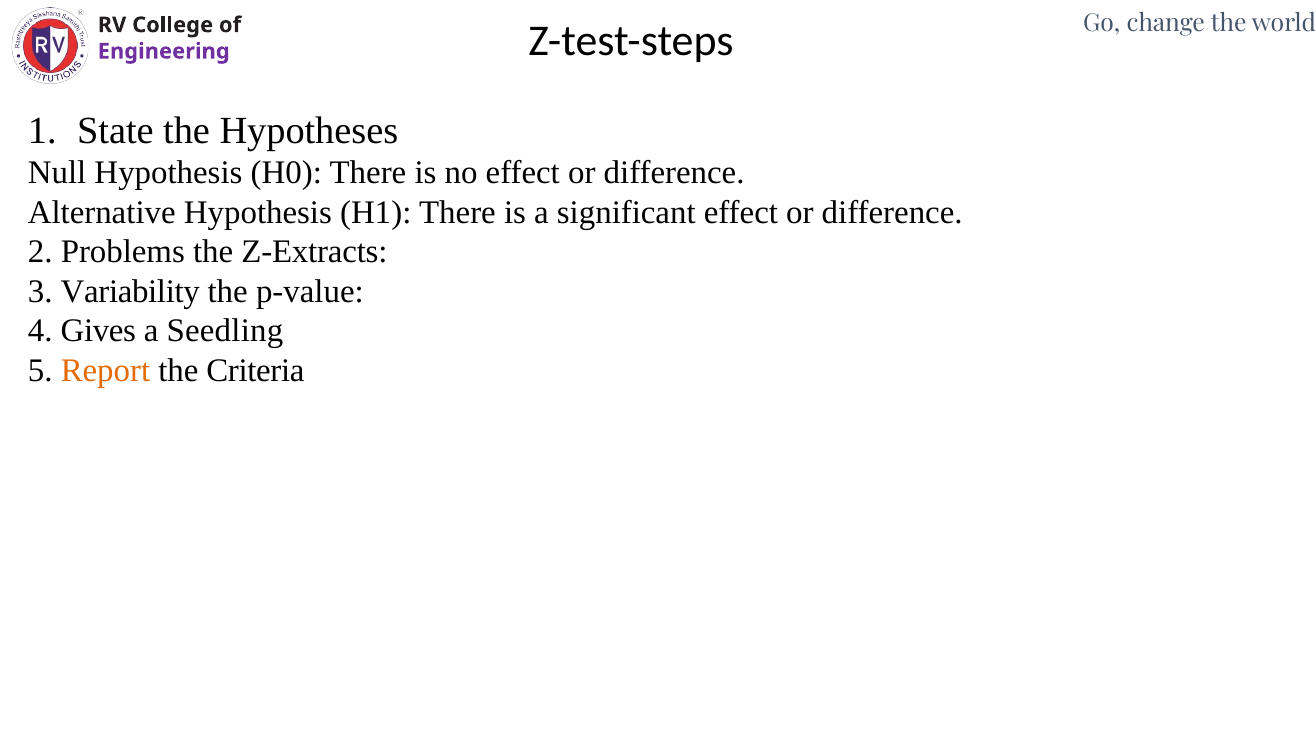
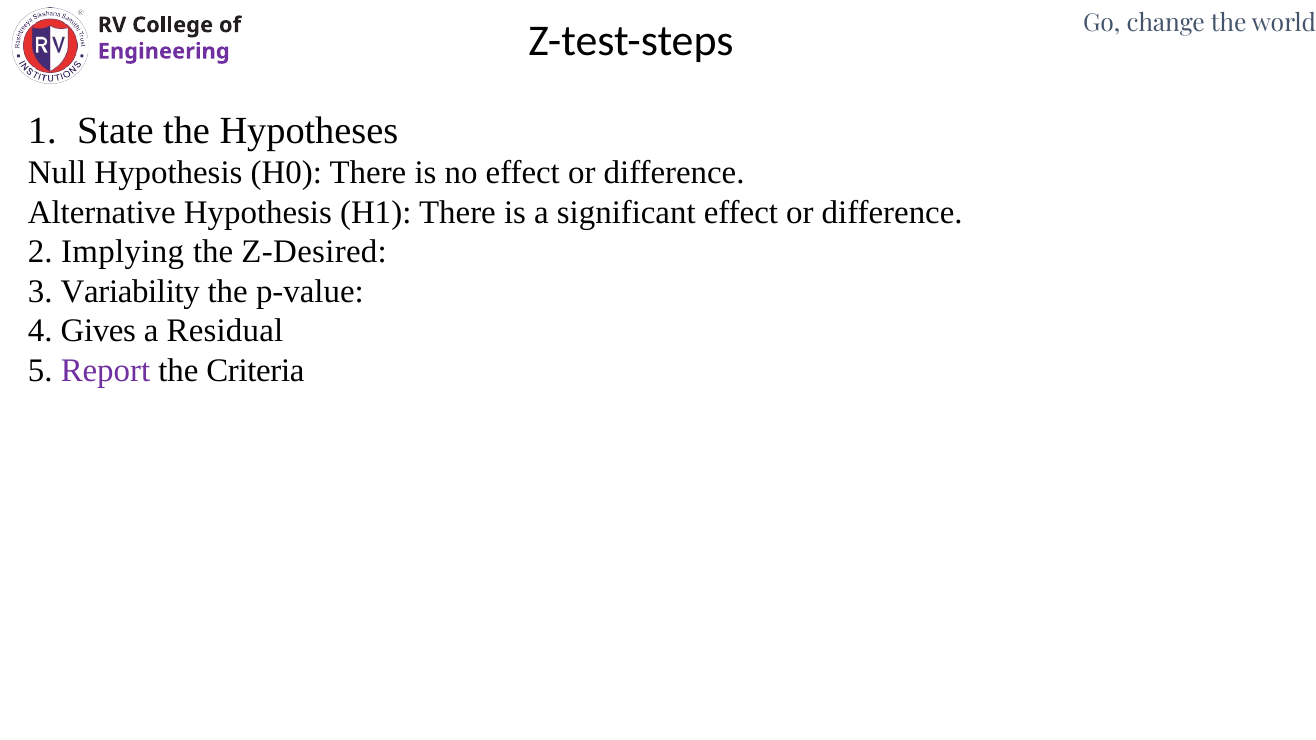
Problems: Problems -> Implying (123, 252)
Z-Extracts: Z-Extracts -> Z-Desired (314, 252)
Seedling: Seedling -> Residual (225, 331)
Report colour: orange -> purple (105, 370)
